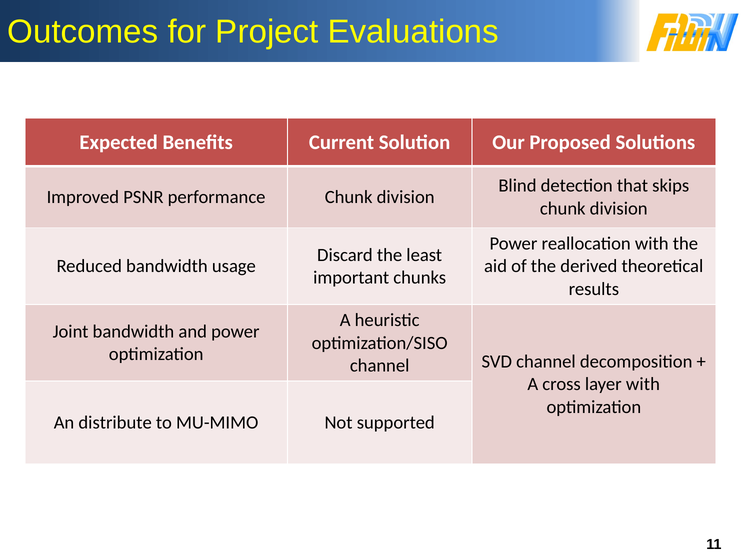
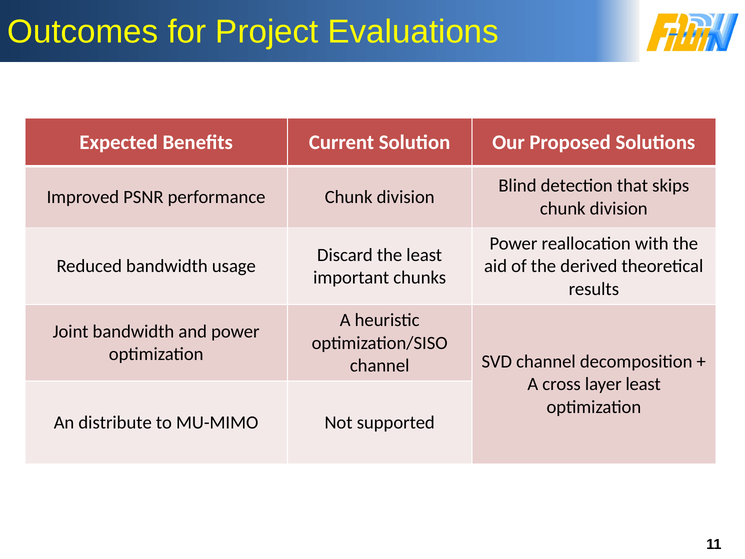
layer with: with -> least (643, 384)
